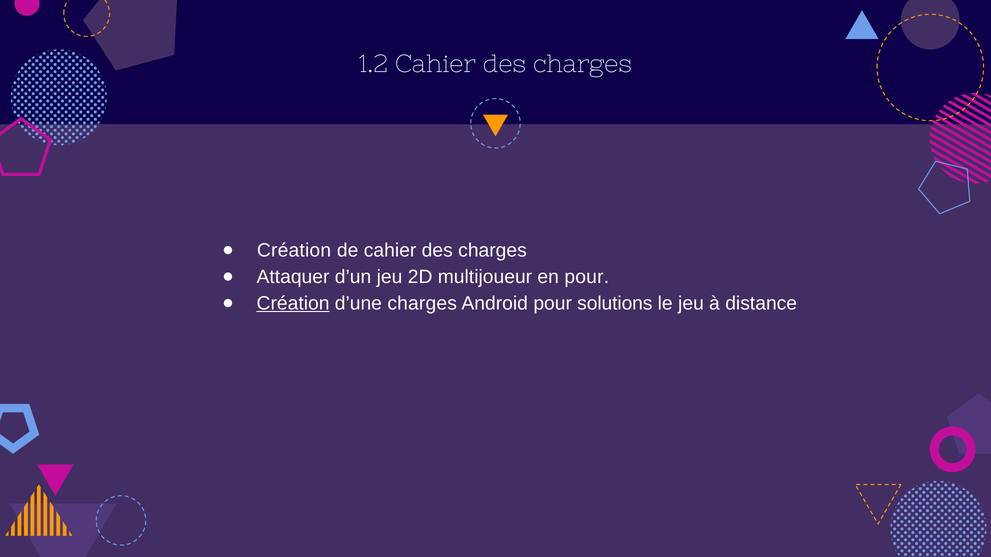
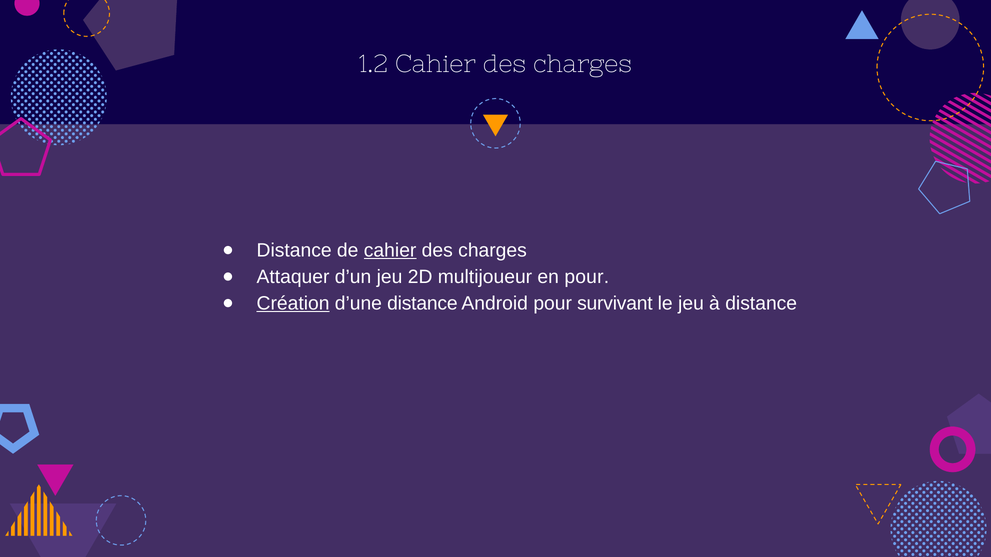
Création: Création -> Distance (294, 250)
cahier underline: none -> present (390, 250)
d’une charges: charges -> distance (422, 304)
solutions: solutions -> survivant (615, 304)
